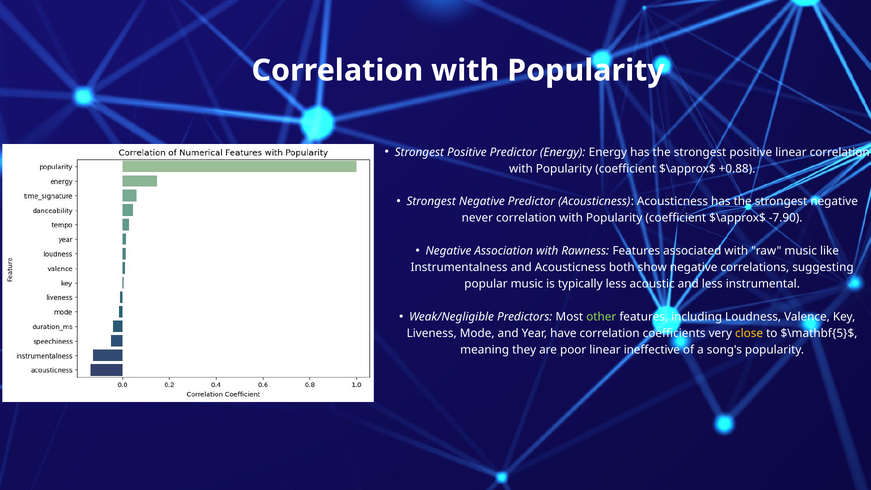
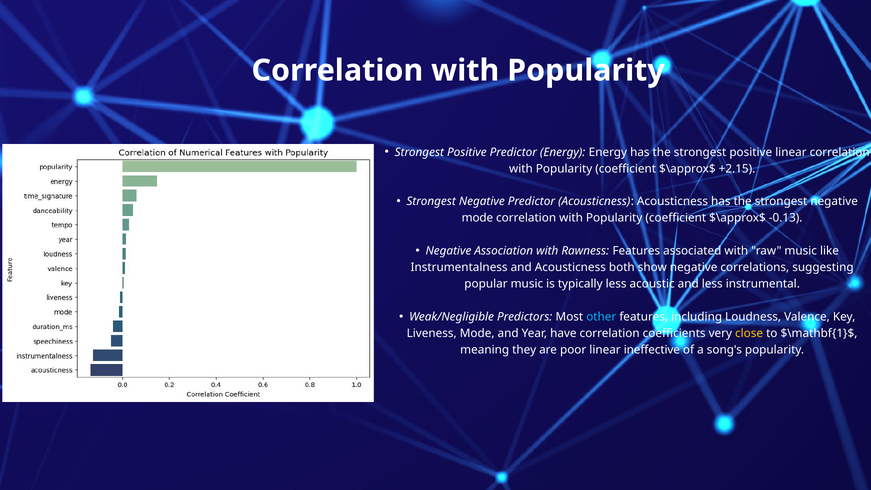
+0.88: +0.88 -> +2.15 (737, 169)
never: never -> mode (477, 218)
-7.90: -7.90 -> -0.13 (786, 218)
other colour: light green -> light blue (601, 317)
$\mathbf{5}$: $\mathbf{5}$ -> $\mathbf{1}$ (819, 334)
